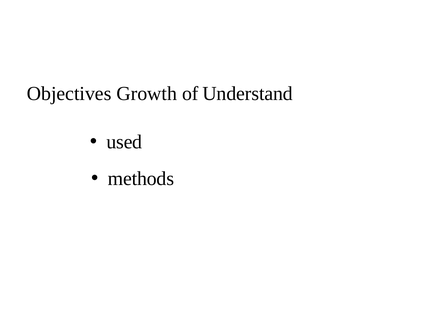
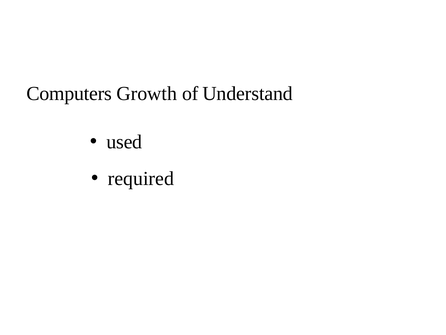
Objectives: Objectives -> Computers (69, 94)
methods: methods -> required (141, 178)
